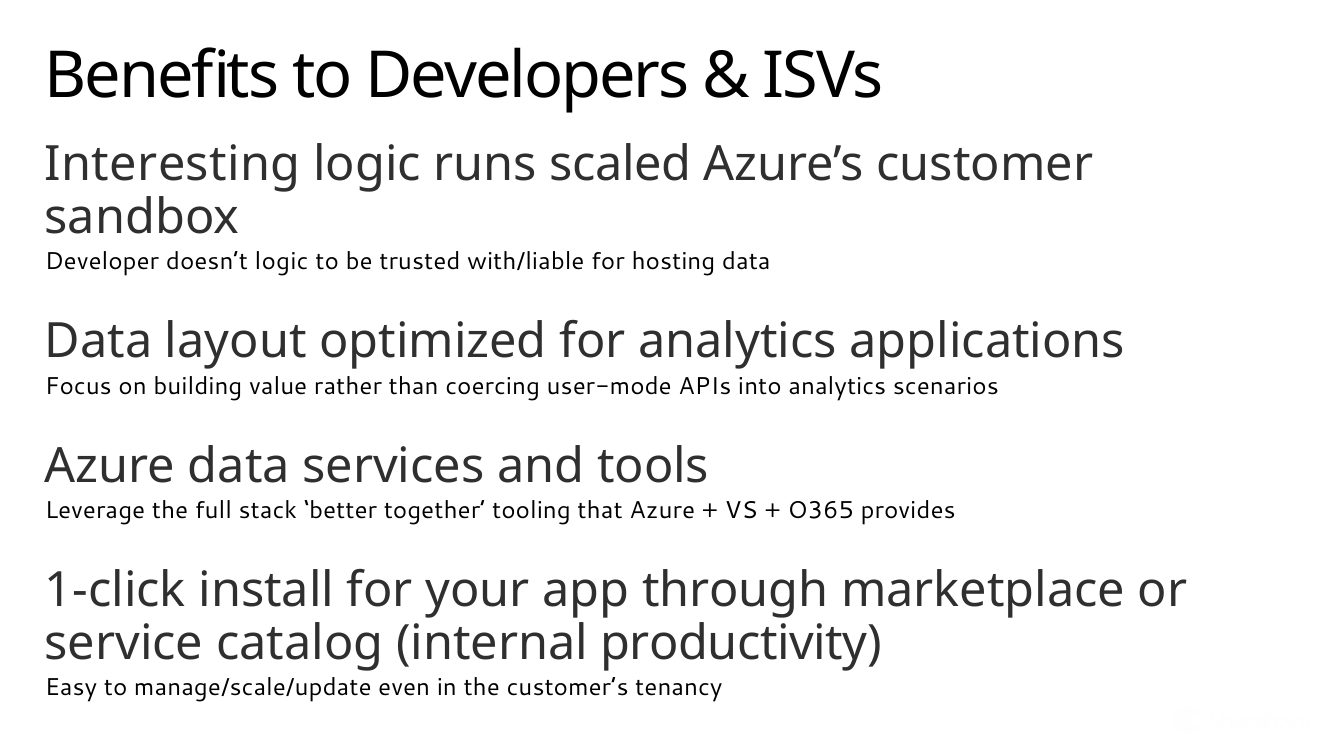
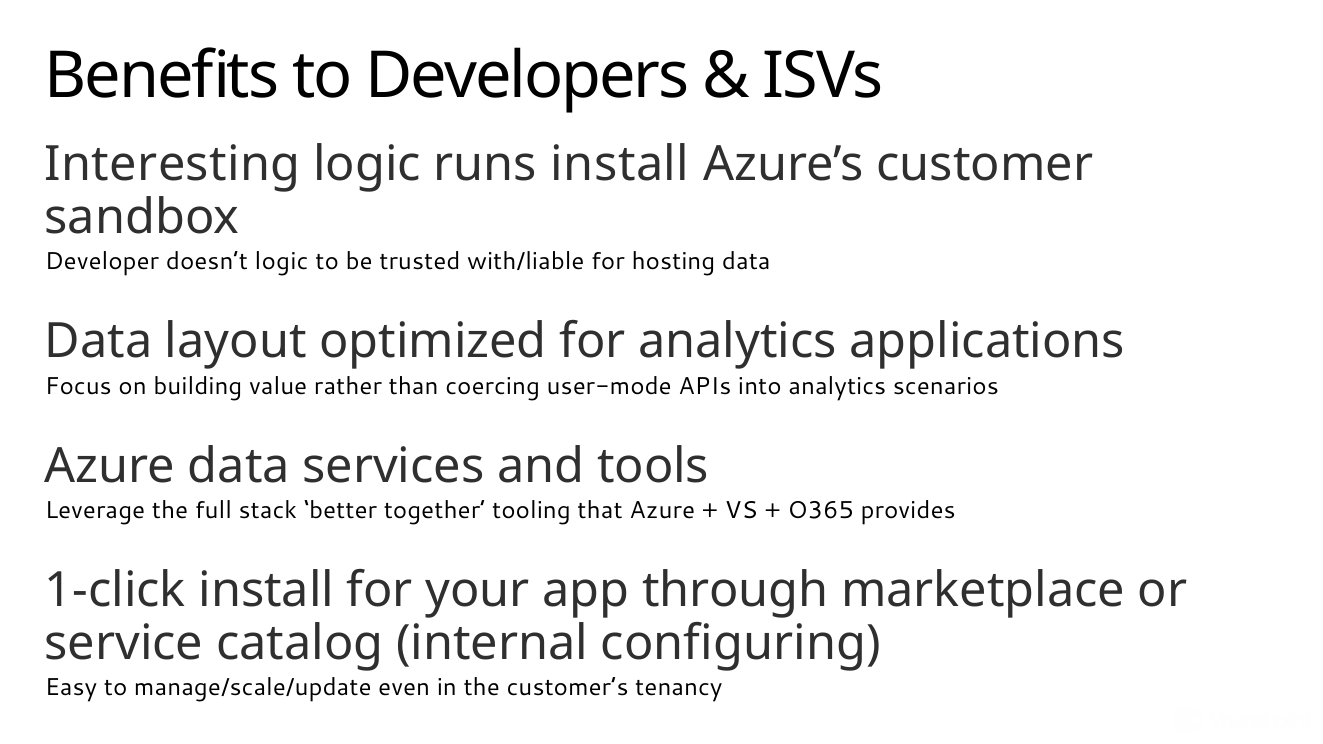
runs scaled: scaled -> install (620, 165)
productivity: productivity -> configuring (741, 643)
